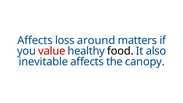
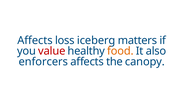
around: around -> iceberg (96, 40)
food colour: black -> orange (120, 51)
inevitable: inevitable -> enforcers (43, 62)
